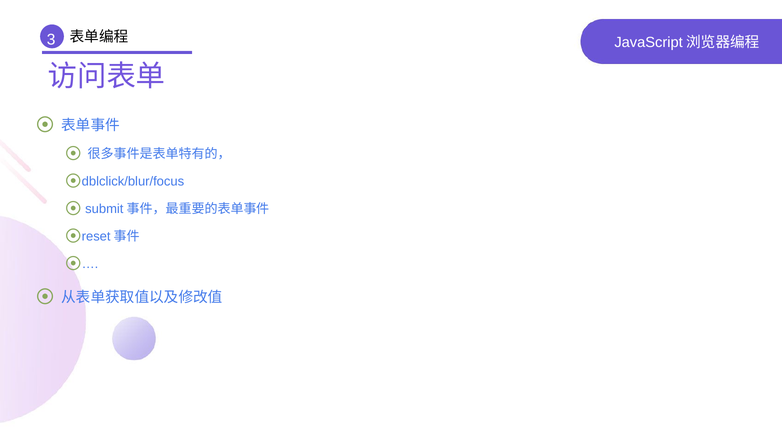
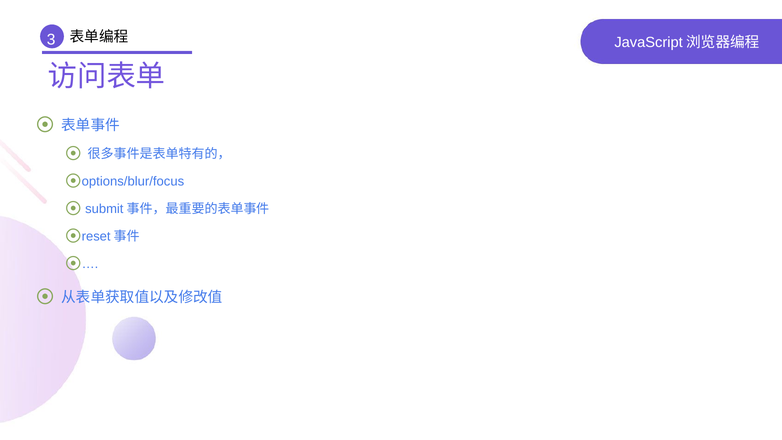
dblclick/blur/focus: dblclick/blur/focus -> options/blur/focus (133, 181)
